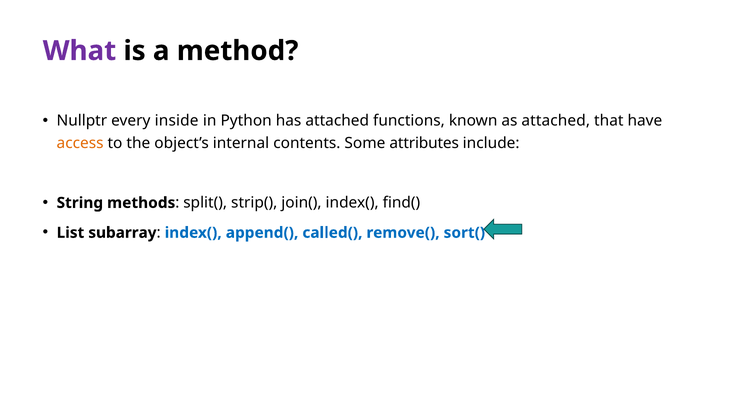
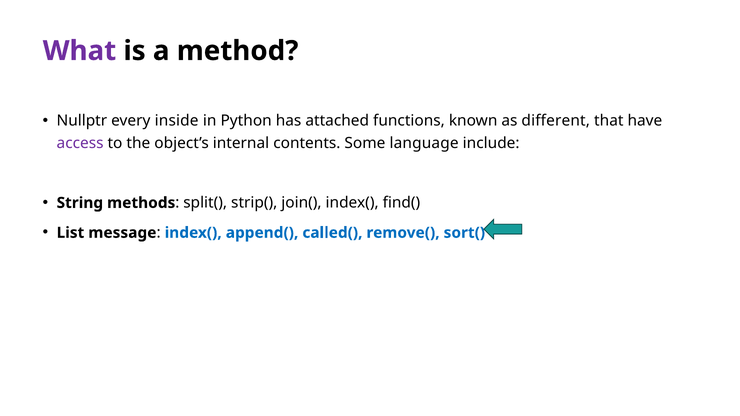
as attached: attached -> different (556, 121)
access colour: orange -> purple (80, 143)
attributes: attributes -> language (424, 143)
subarray: subarray -> message (122, 233)
